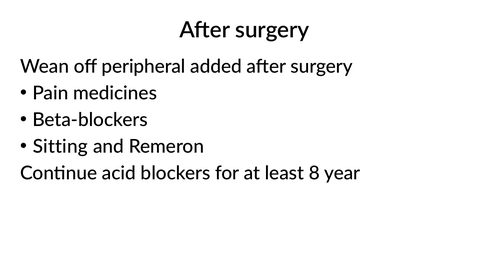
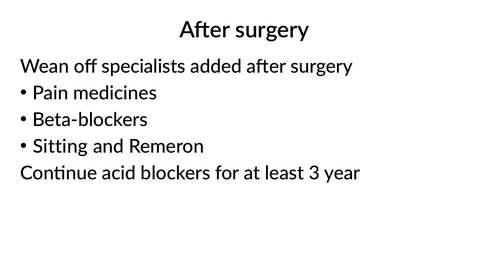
peripheral: peripheral -> specialists (144, 67)
8: 8 -> 3 (314, 173)
